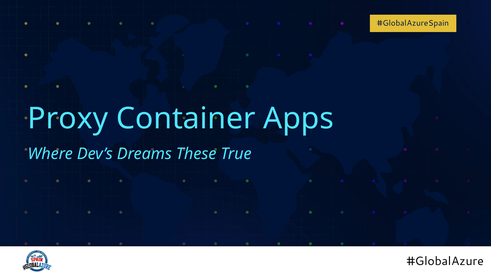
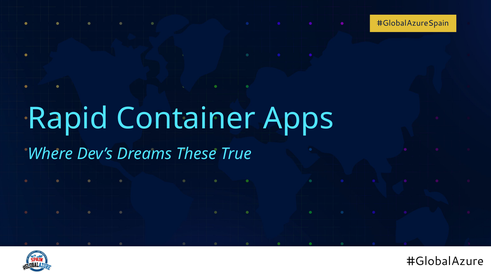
Proxy: Proxy -> Rapid (68, 119)
